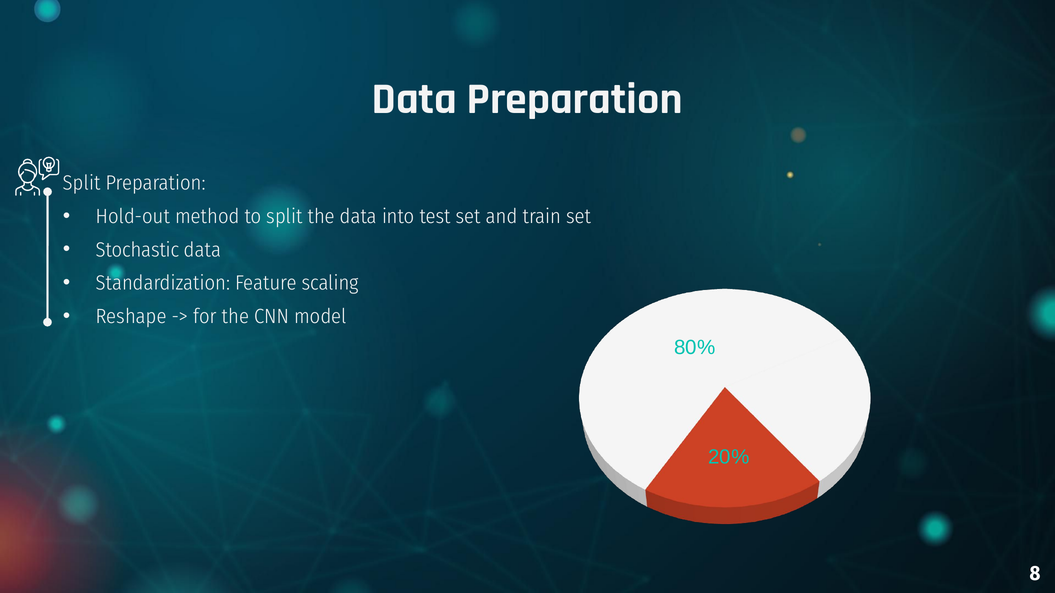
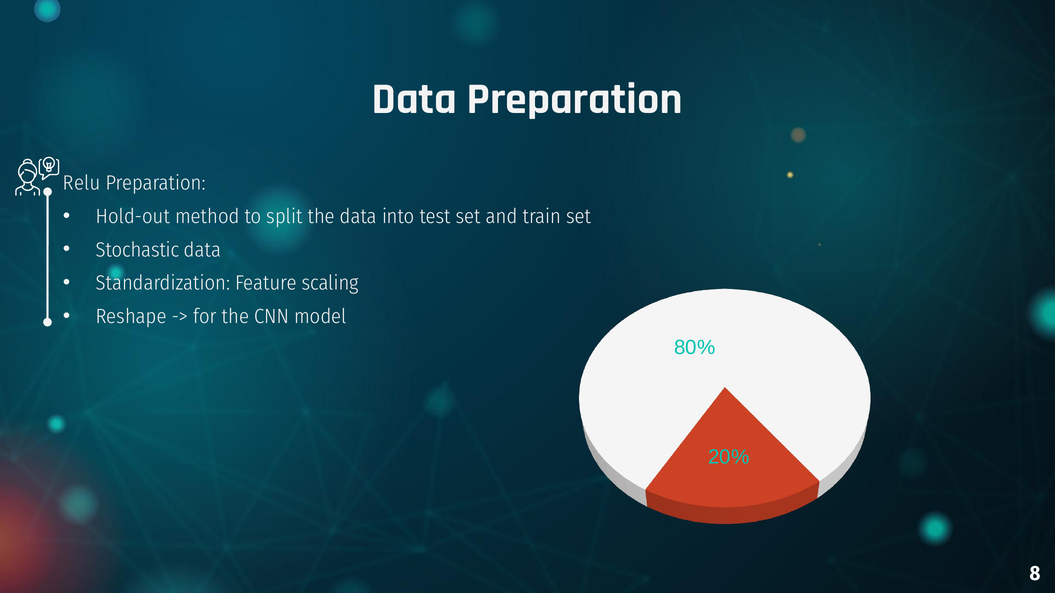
Split: Split -> Relu (82, 183)
